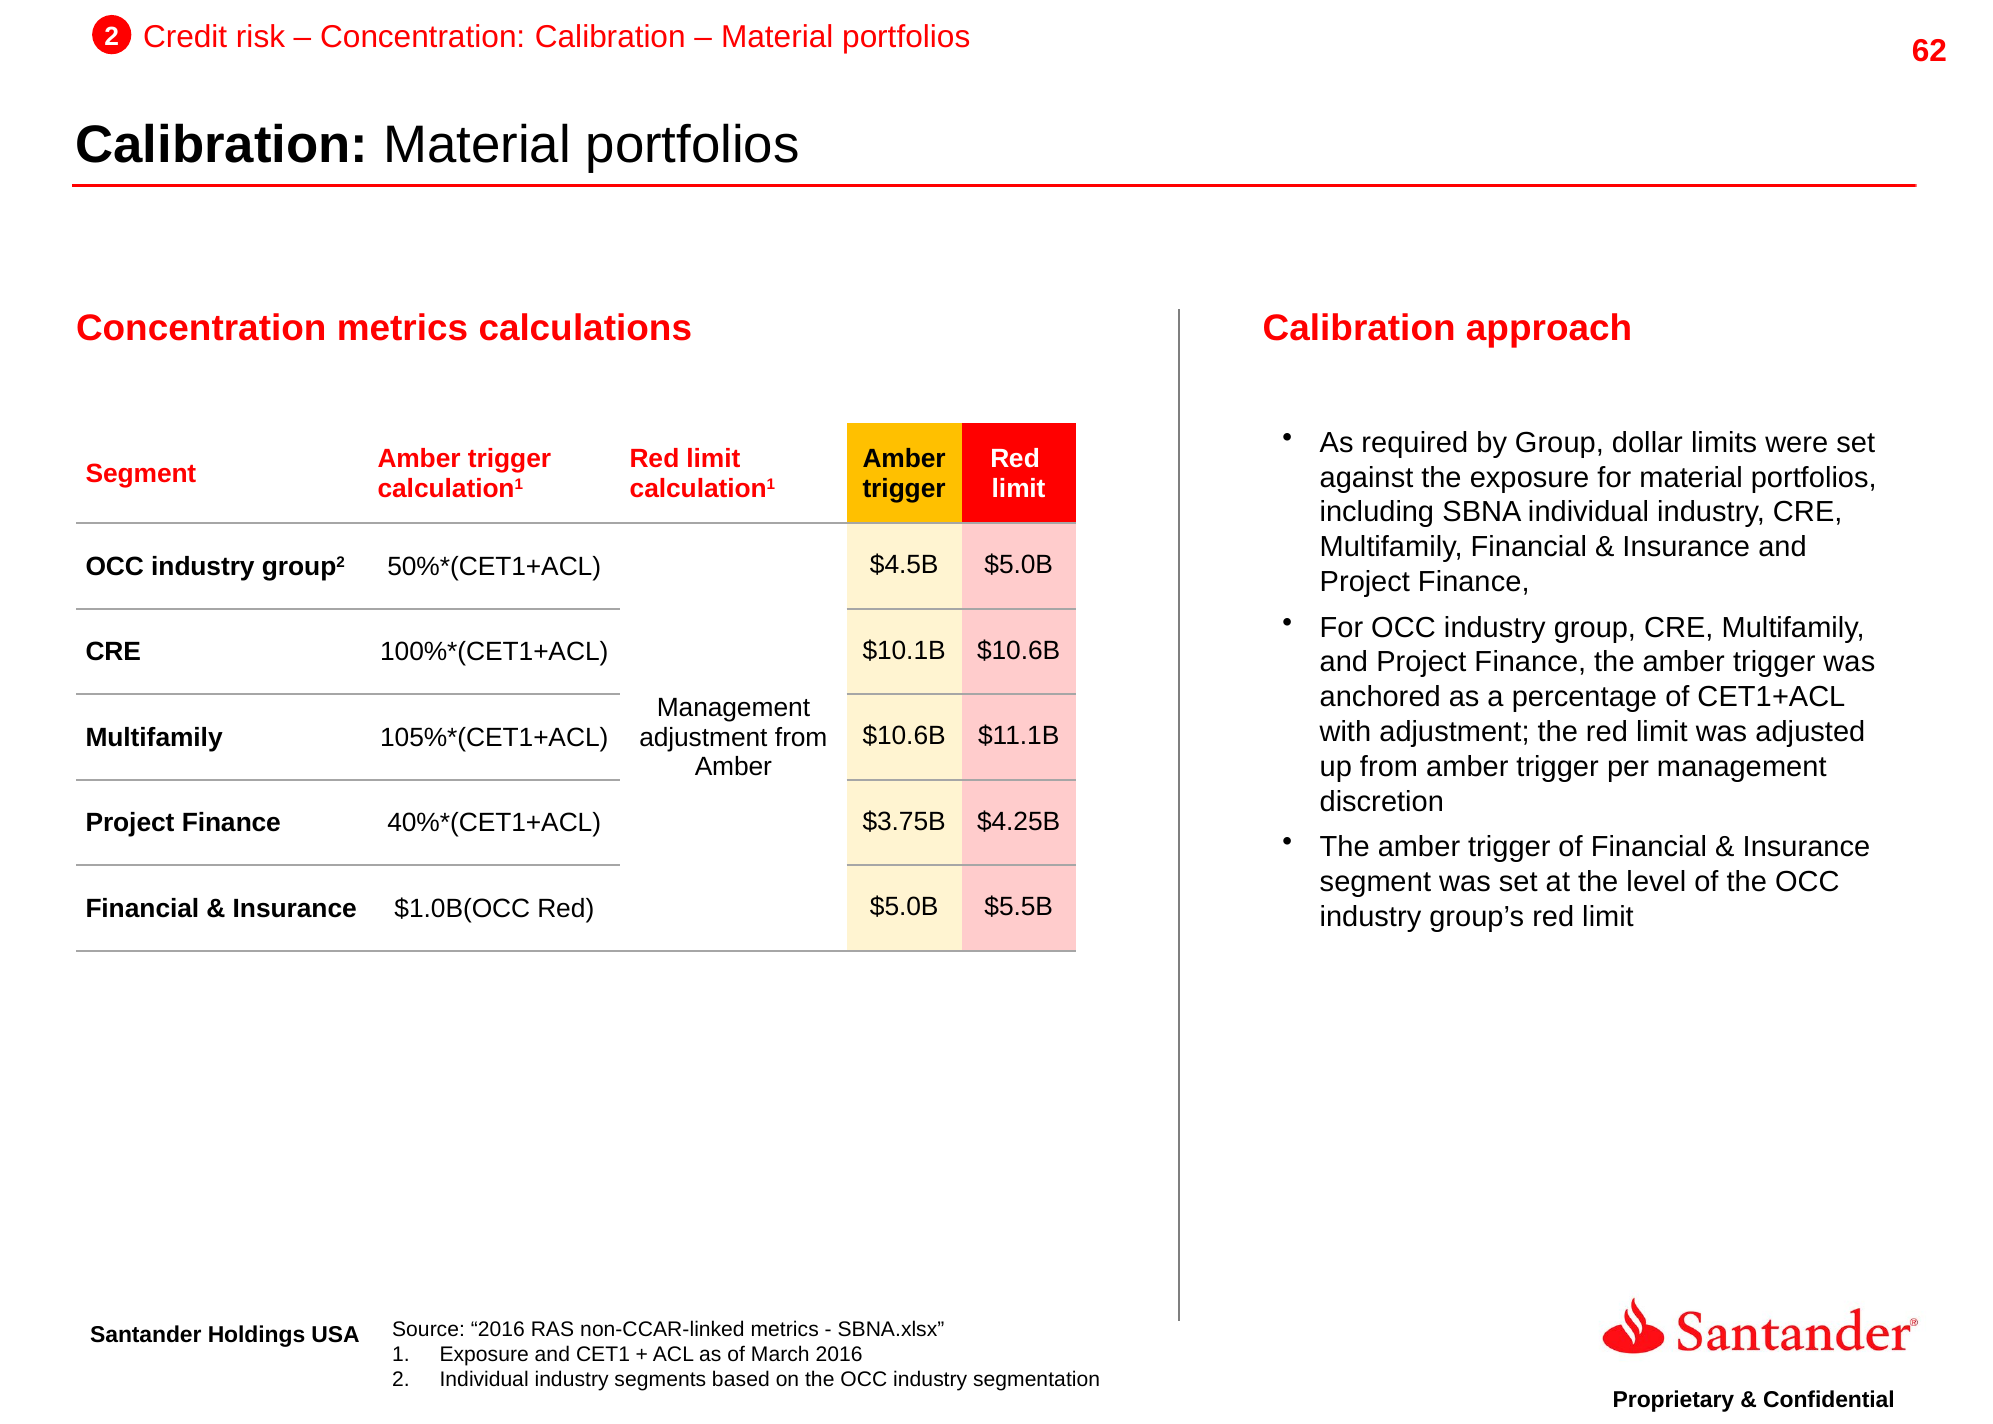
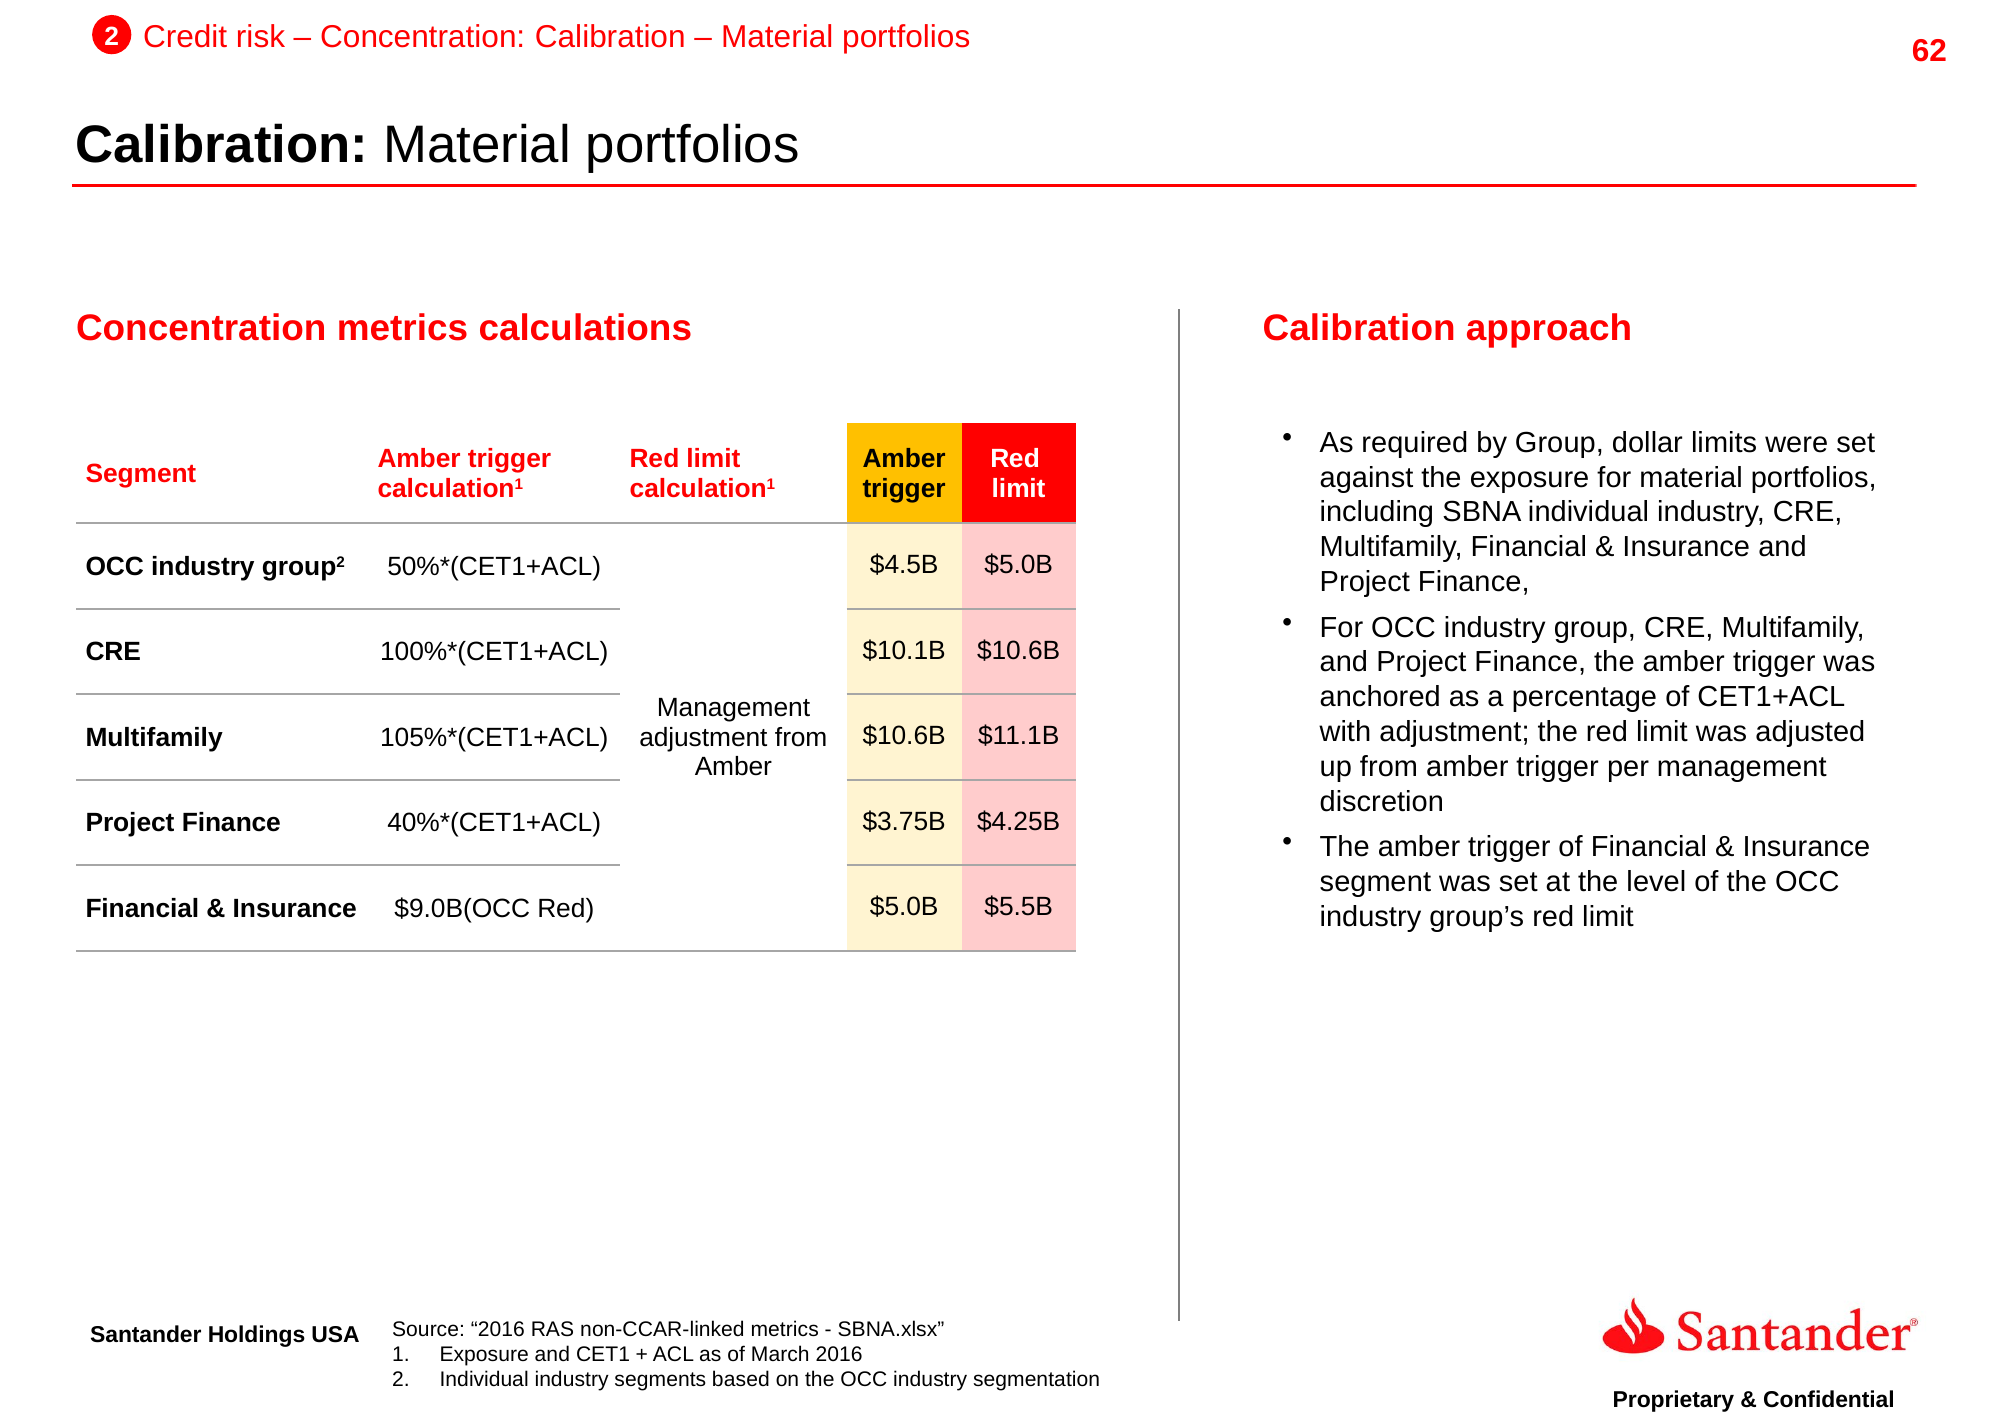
$1.0B(OCC: $1.0B(OCC -> $9.0B(OCC (462, 908)
